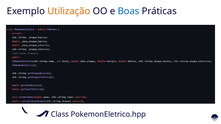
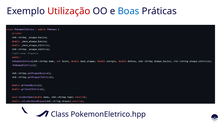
Utilização colour: orange -> red (69, 11)
